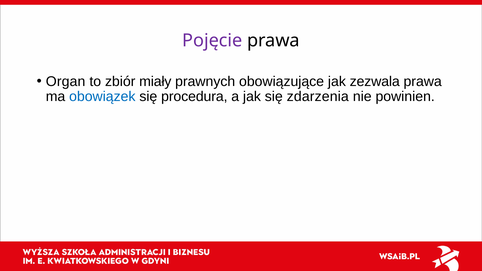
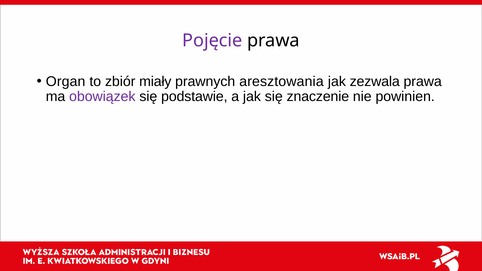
obowiązujące: obowiązujące -> aresztowania (281, 81)
obowiązek colour: blue -> purple (102, 97)
procedura: procedura -> podstawie (194, 97)
zdarzenia: zdarzenia -> znaczenie (318, 97)
